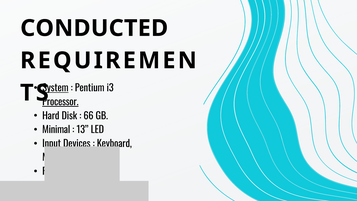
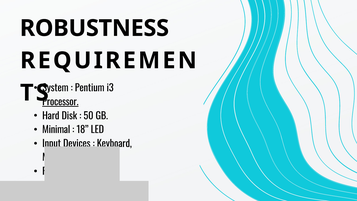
CONDUCTED: CONDUCTED -> ROBUSTNESS (94, 28)
System underline: present -> none (55, 88)
66: 66 -> 50 (88, 116)
13: 13 -> 18 (83, 130)
